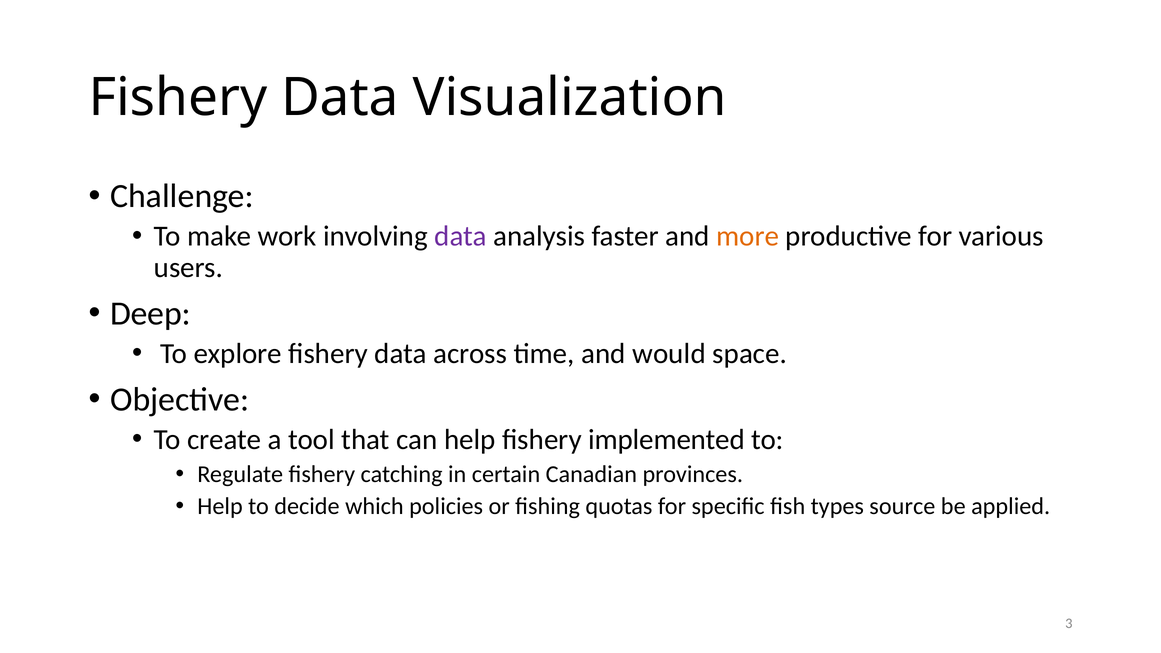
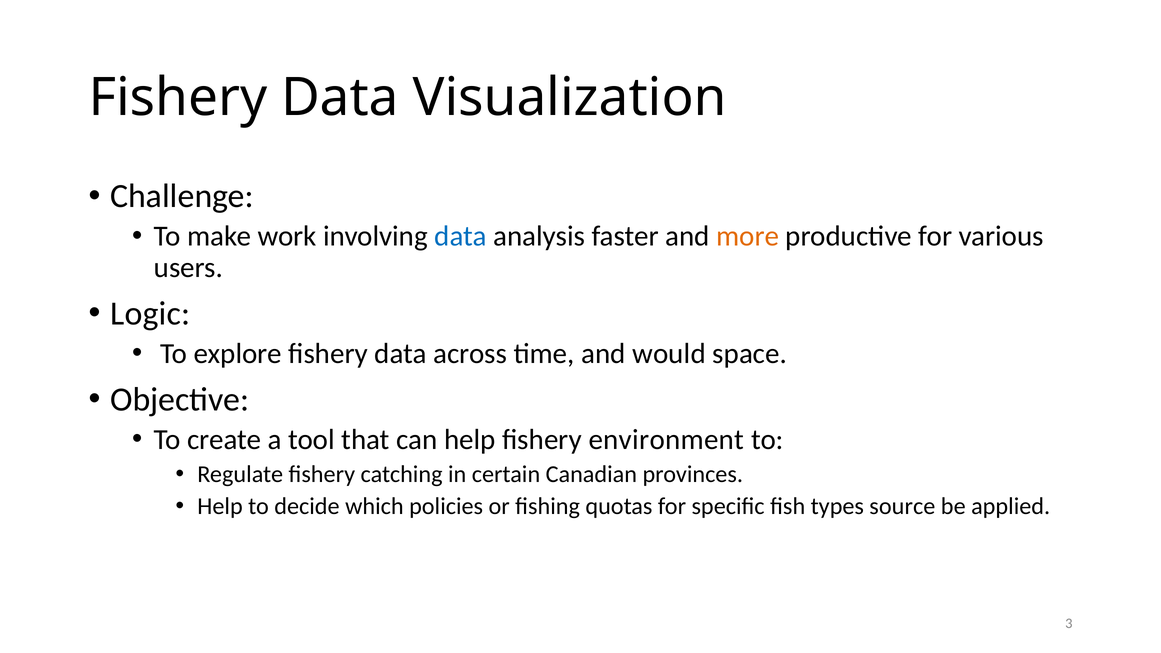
data colour: purple -> blue (461, 236)
Deep: Deep -> Logic (150, 314)
implemented: implemented -> environment (666, 440)
